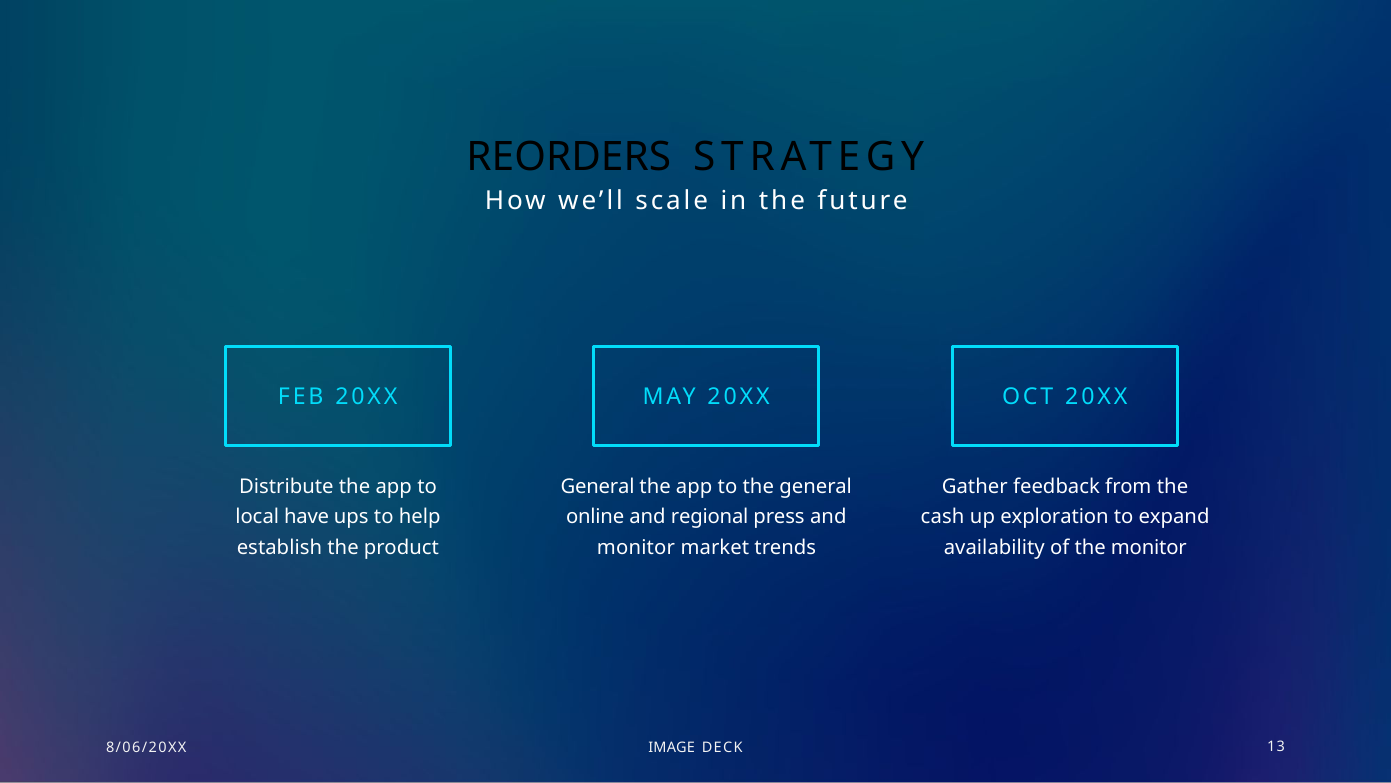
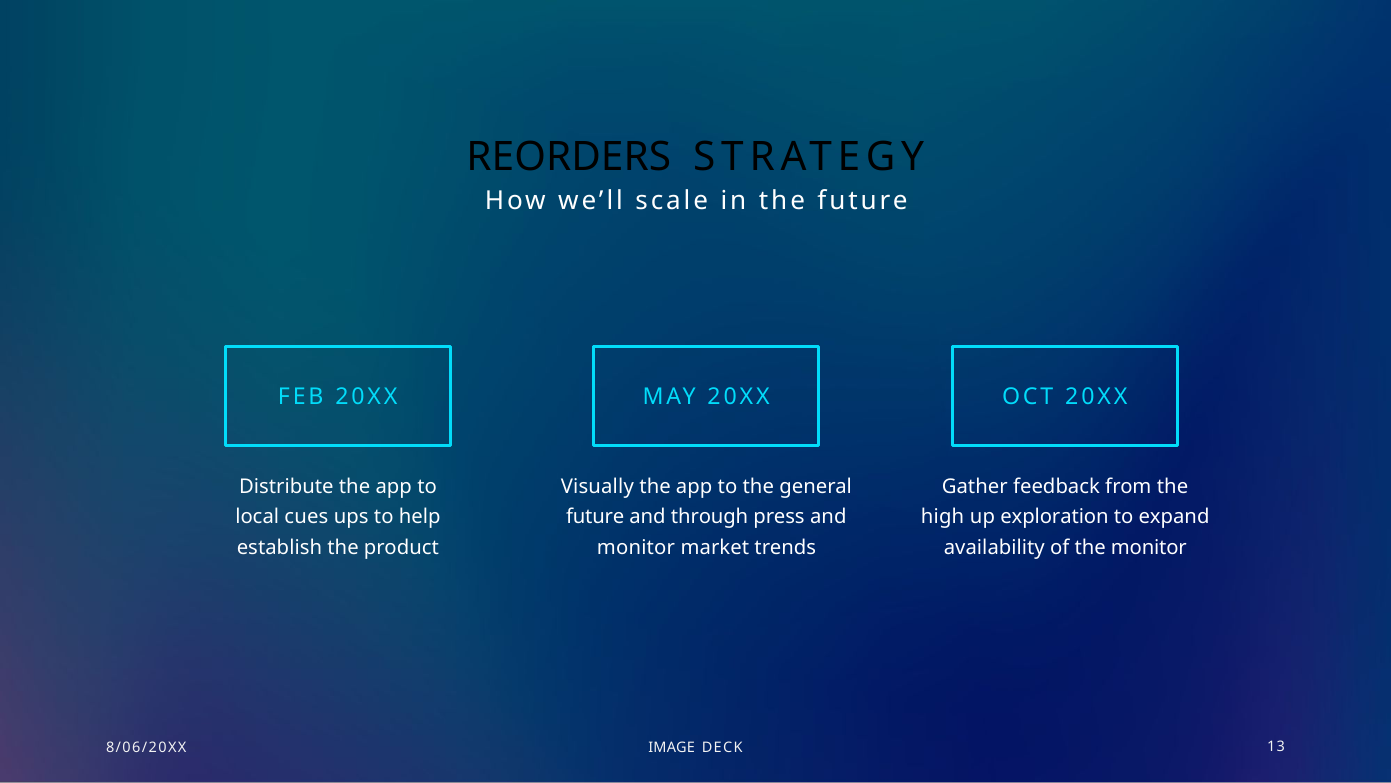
General: General -> Visually (597, 486)
have: have -> cues (306, 517)
online: online -> future (595, 517)
regional: regional -> through (710, 517)
cash: cash -> high (943, 517)
